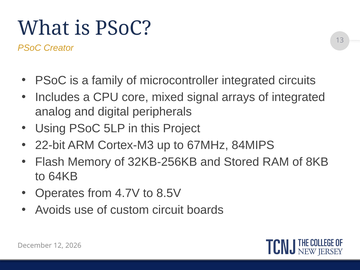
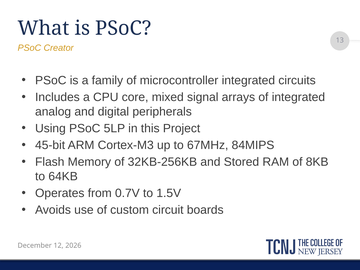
22-bit: 22-bit -> 45-bit (50, 145)
4.7V: 4.7V -> 0.7V (127, 193)
8.5V: 8.5V -> 1.5V (169, 193)
